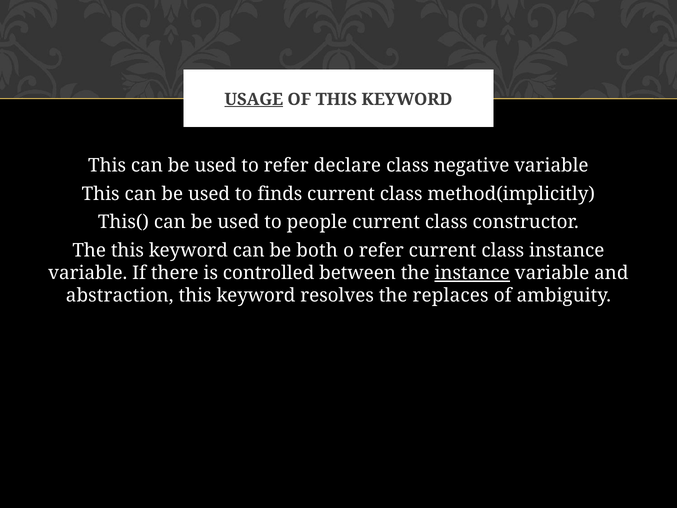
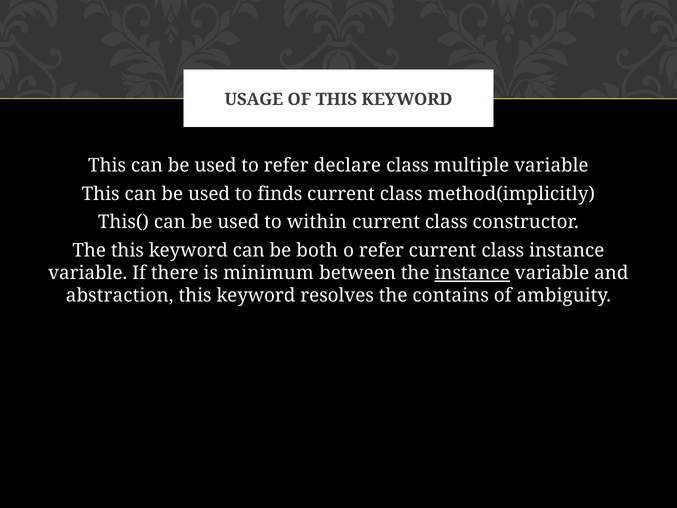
USAGE underline: present -> none (254, 99)
negative: negative -> multiple (472, 166)
people: people -> within (317, 222)
controlled: controlled -> minimum (268, 273)
replaces: replaces -> contains (451, 296)
